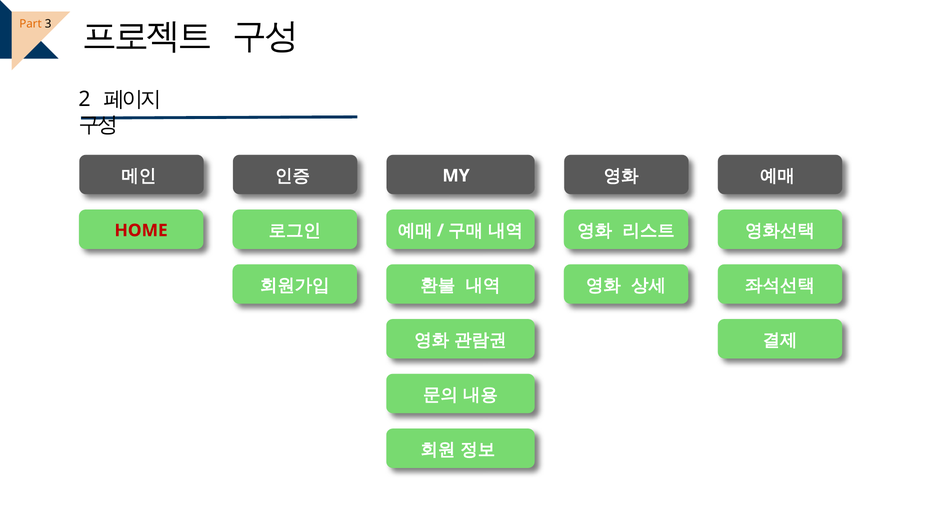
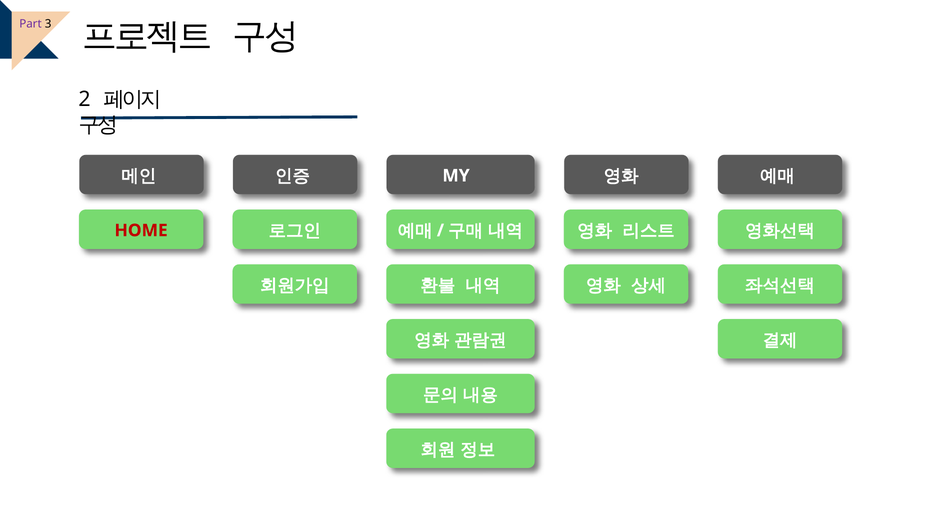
Part colour: orange -> purple (30, 24)
